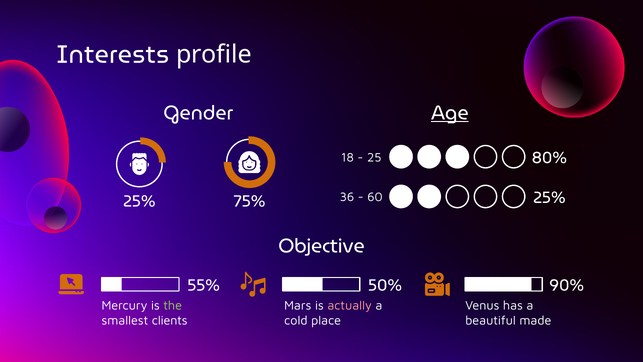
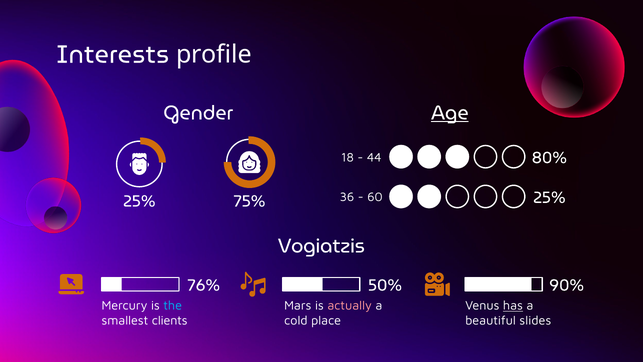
25: 25 -> 44 (374, 157)
Objective: Objective -> Vogiatzis (322, 246)
55%: 55% -> 76% (204, 285)
the colour: light green -> light blue (173, 306)
has underline: none -> present (513, 306)
made: made -> slides (535, 321)
